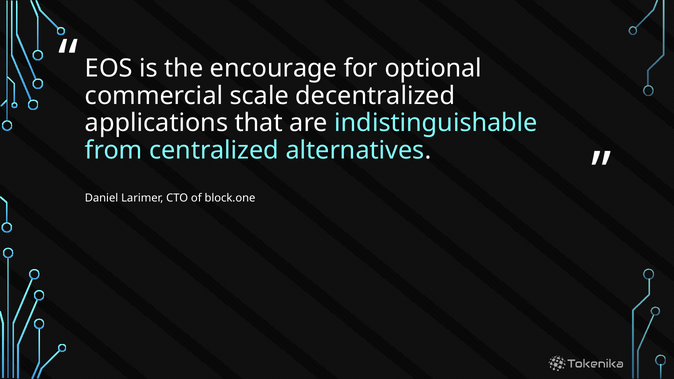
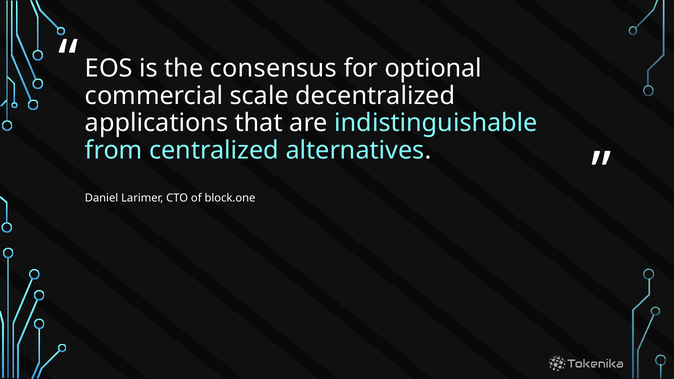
encourage: encourage -> consensus (273, 69)
